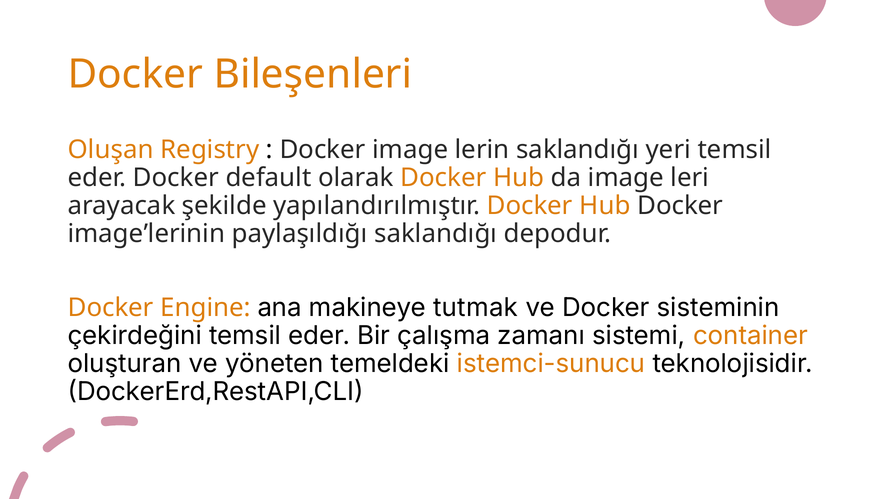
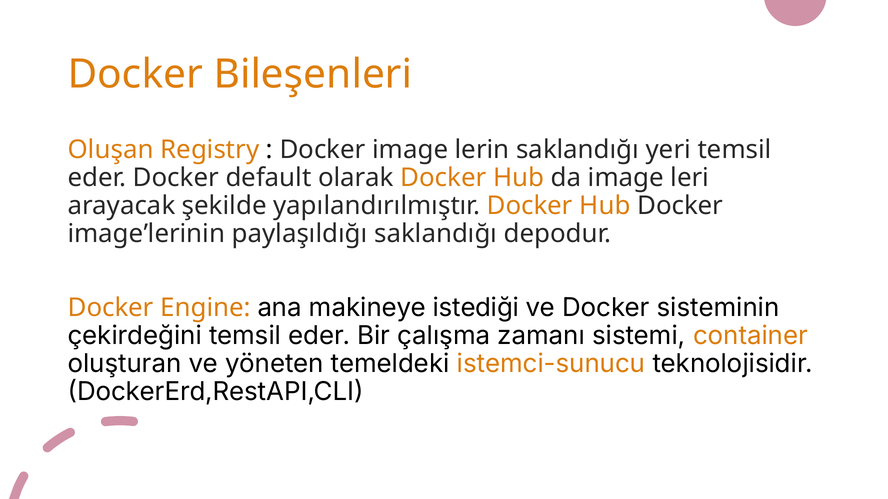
tutmak: tutmak -> istediği (476, 308)
